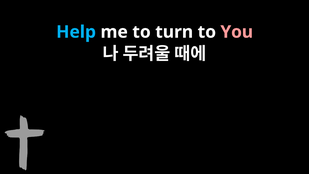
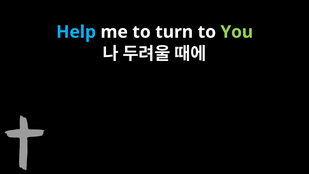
You colour: pink -> light green (237, 32)
